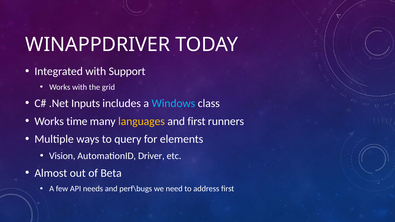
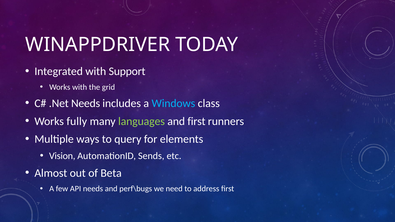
.Net Inputs: Inputs -> Needs (86, 103)
time: time -> fully (77, 121)
languages colour: yellow -> light green (141, 121)
Driver: Driver -> Sends (151, 156)
